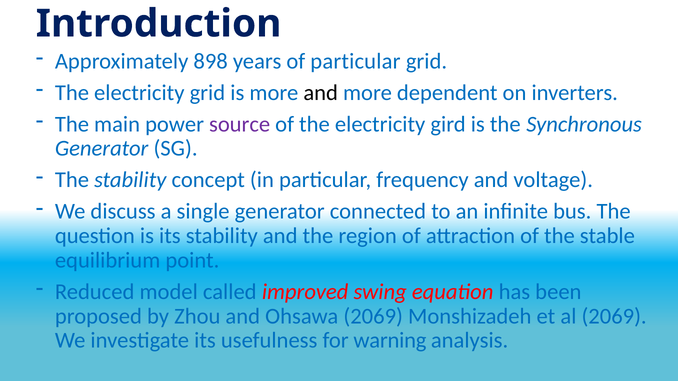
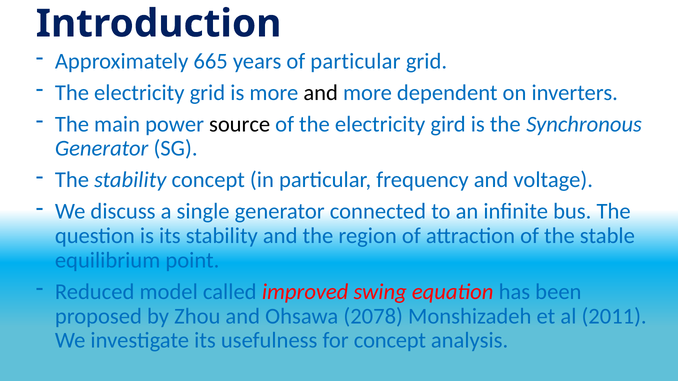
898: 898 -> 665 (211, 61)
source colour: purple -> black (240, 124)
Ohsawa 2069: 2069 -> 2078 (373, 316)
al 2069: 2069 -> 2011 (614, 316)
for warning: warning -> concept (390, 341)
